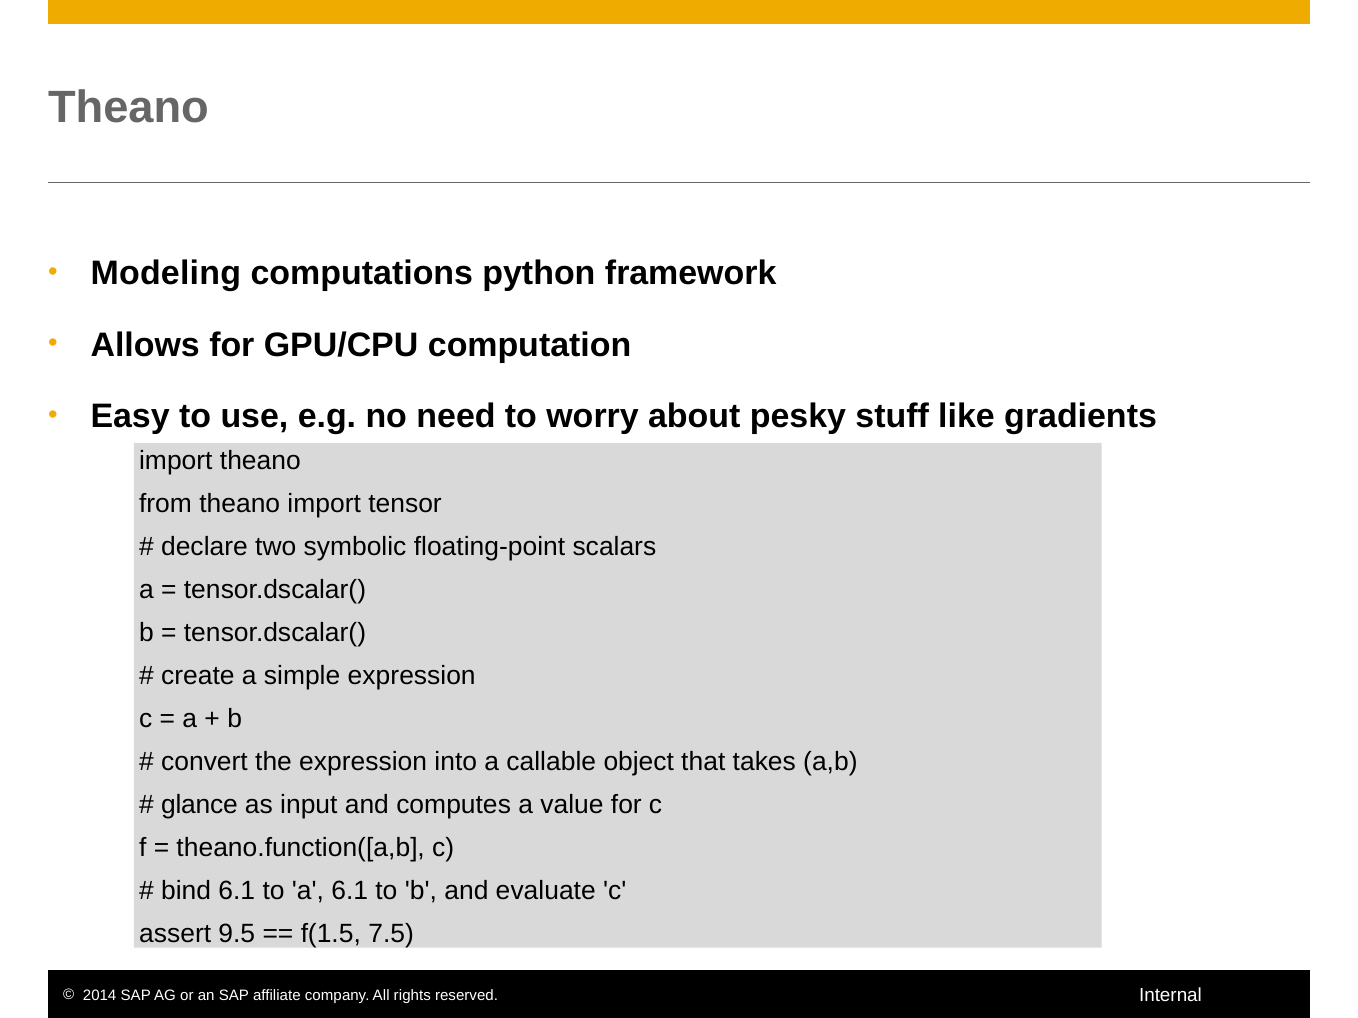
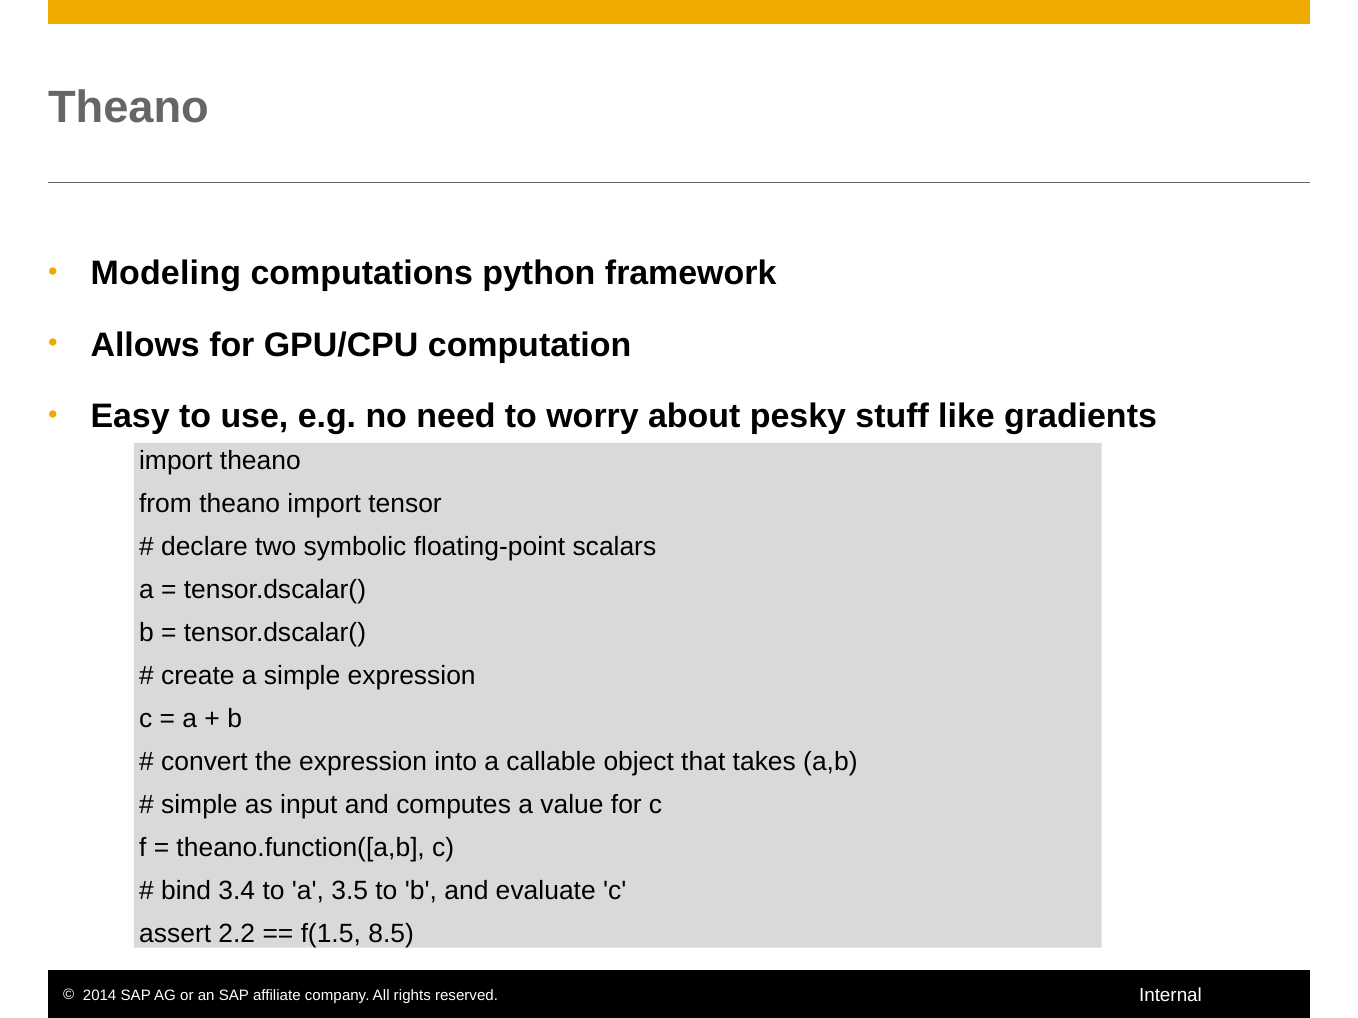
glance: glance -> simple (199, 805)
bind 6.1: 6.1 -> 3.4 (237, 891)
a 6.1: 6.1 -> 3.5 (350, 891)
9.5: 9.5 -> 2.2 (237, 934)
7.5: 7.5 -> 8.5 (391, 934)
